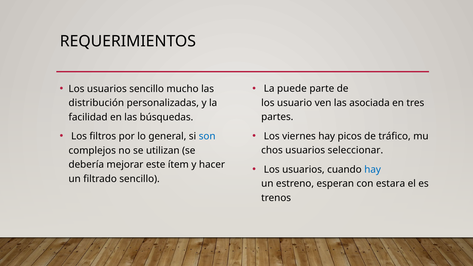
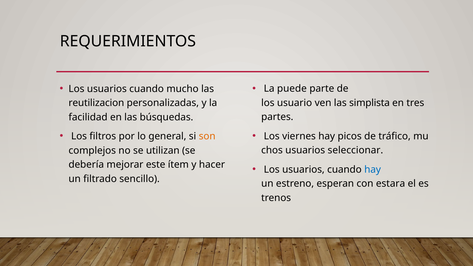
sencillo: sencillo -> cuando (147, 89)
asociada: asociada -> simplista (370, 103)
distribución: distribución -> reutilizacion (96, 103)
son colour: blue -> orange (207, 136)
